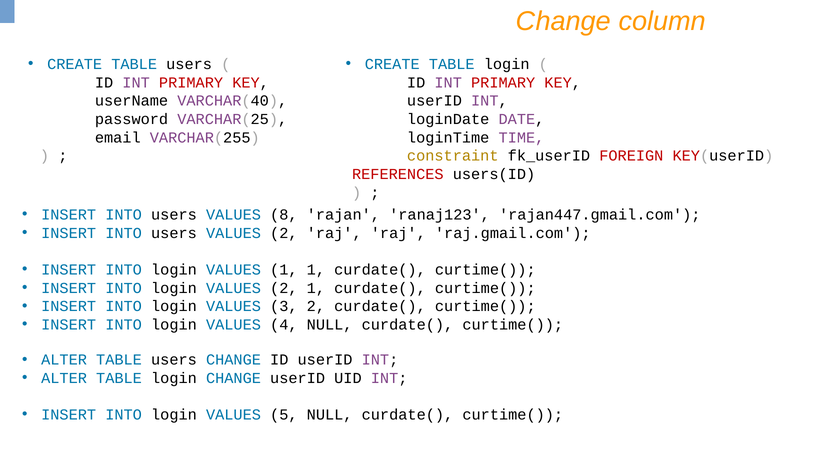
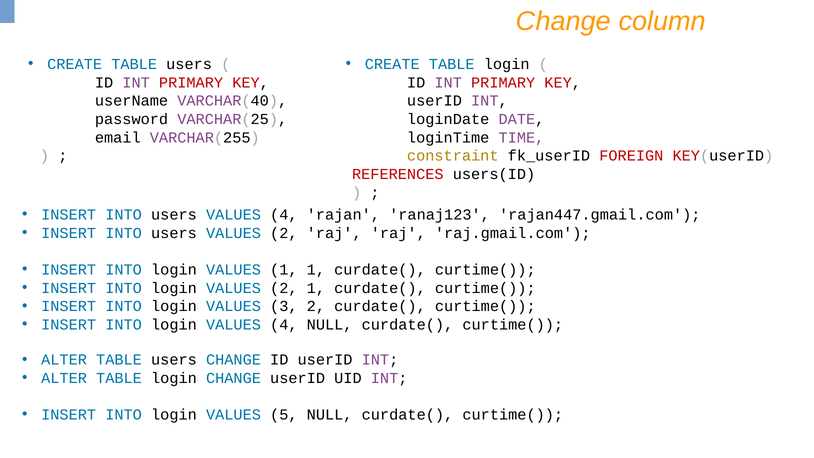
users VALUES 8: 8 -> 4 (284, 215)
